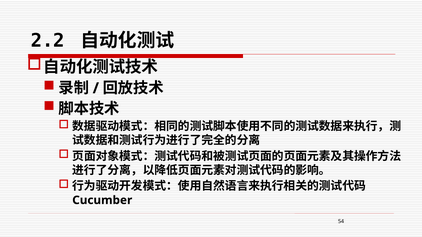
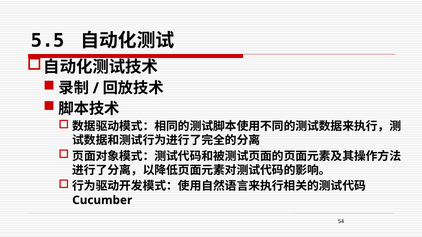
2.2: 2.2 -> 5.5 (48, 41)
